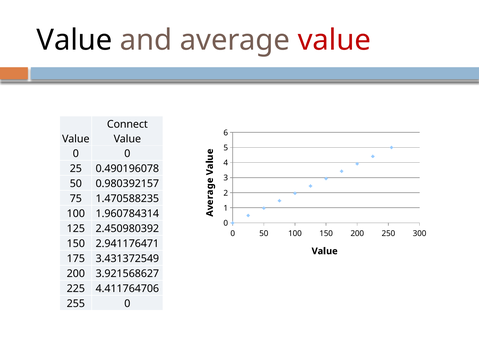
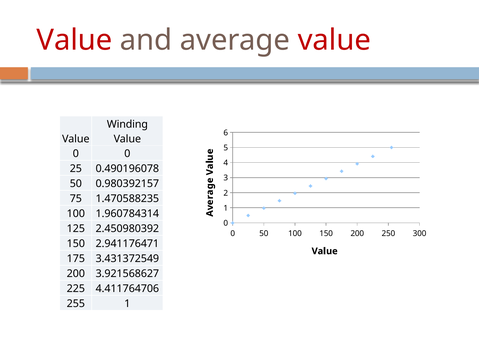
Value colour: black -> red (74, 40)
Connect: Connect -> Winding (127, 124)
255 0: 0 -> 1 (127, 303)
